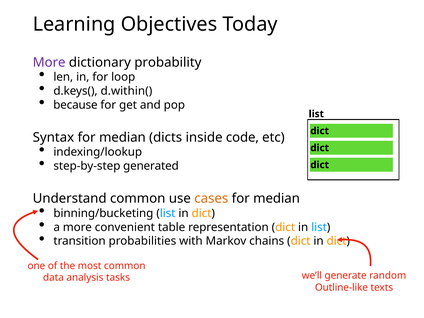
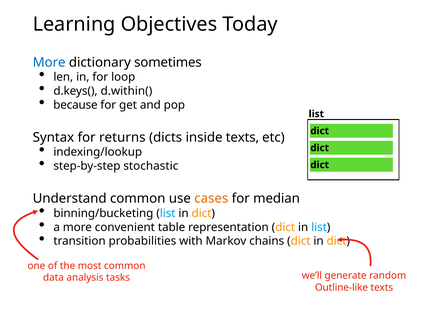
More colour: purple -> blue (49, 62)
probability: probability -> sometimes (168, 62)
Syntax for median: median -> returns (122, 137)
inside code: code -> texts (242, 137)
generated: generated -> stochastic (151, 166)
